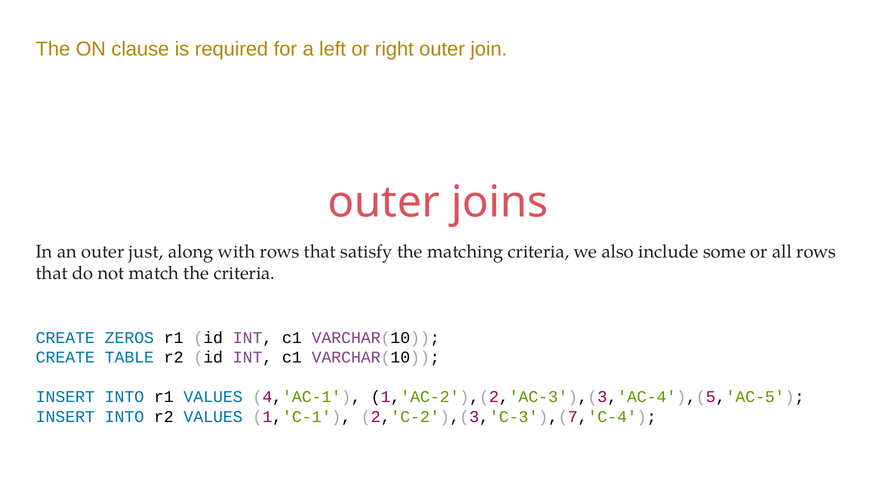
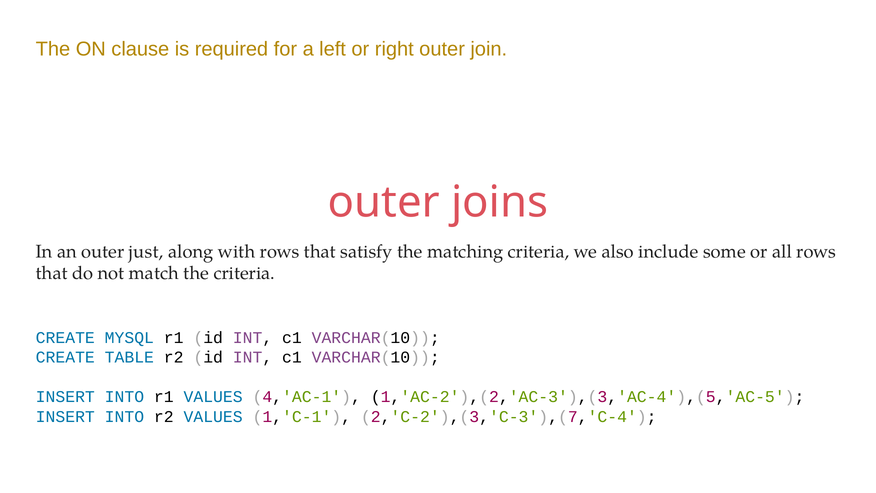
ZEROS: ZEROS -> MYSQL (129, 338)
